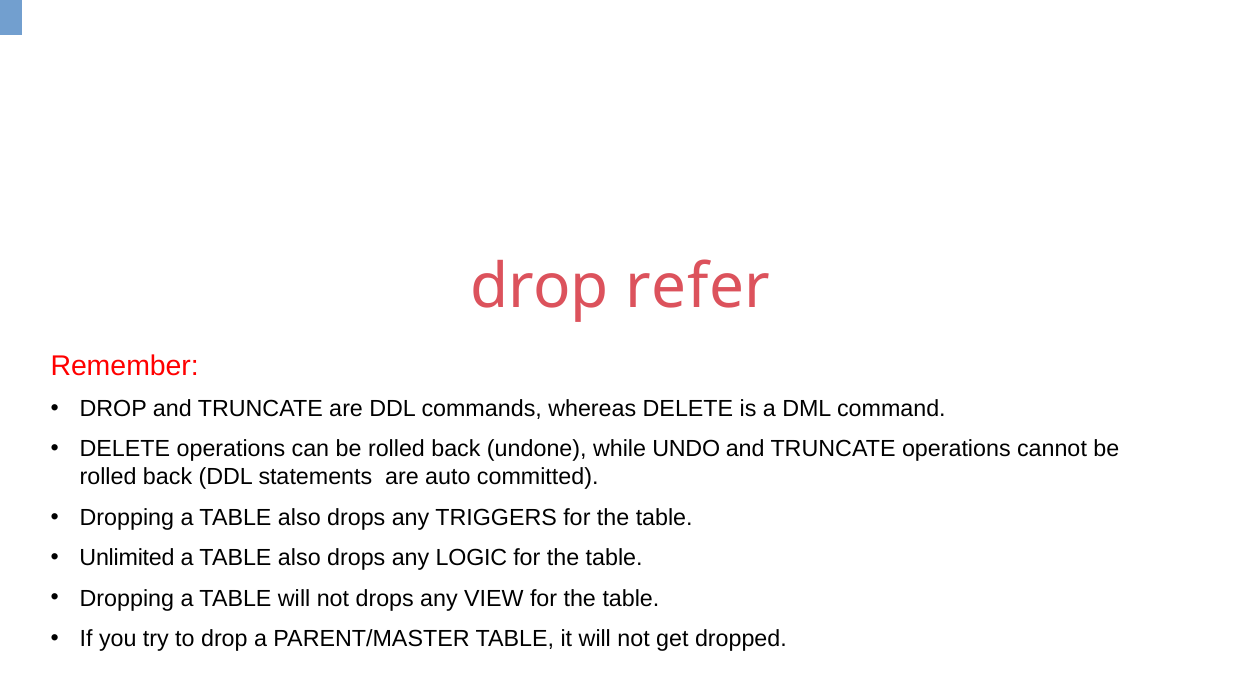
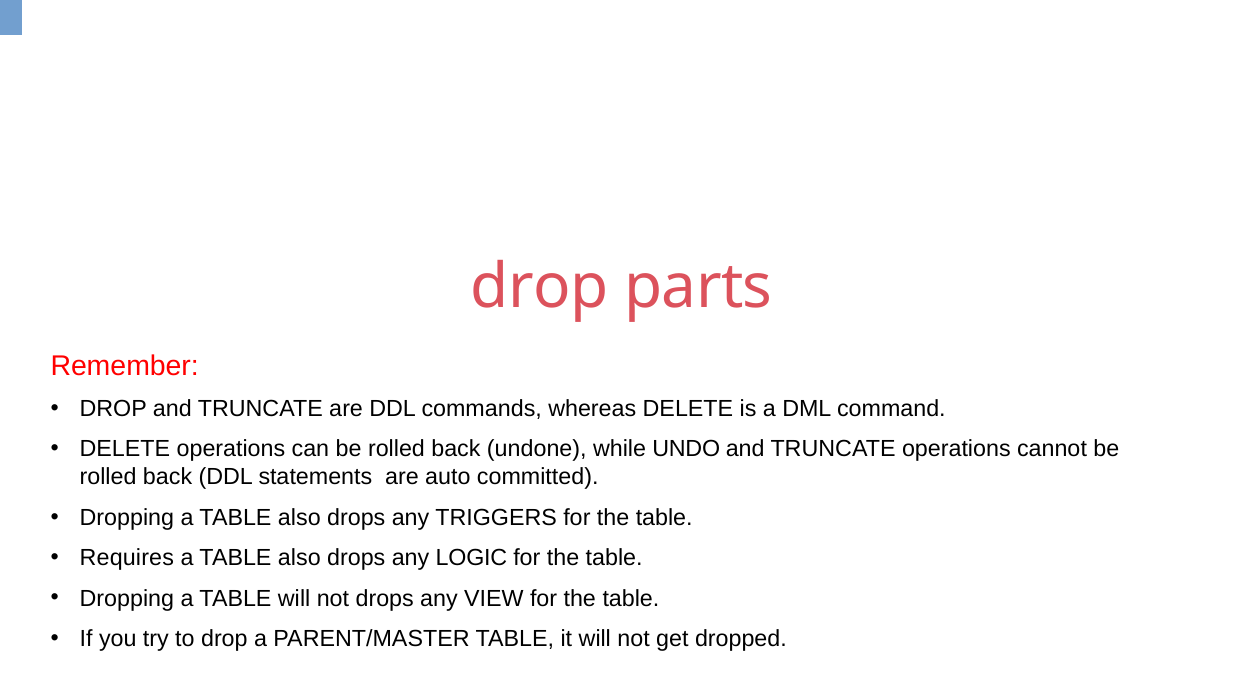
refer: refer -> parts (699, 287)
Unlimited: Unlimited -> Requires (127, 558)
